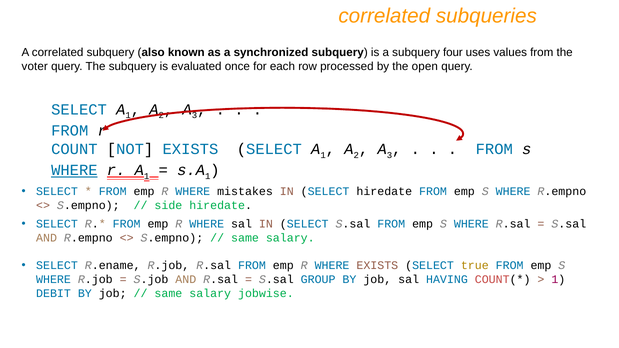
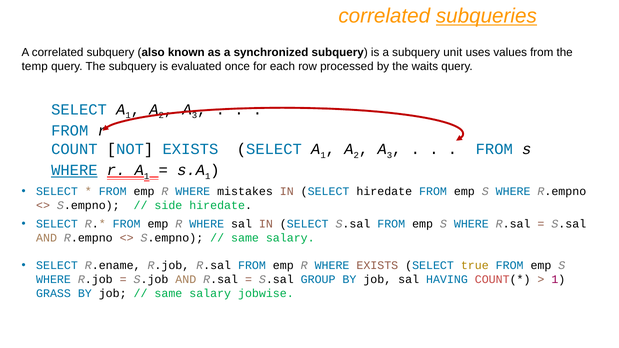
subqueries underline: none -> present (486, 16)
four: four -> unit (453, 53)
voter: voter -> temp (35, 67)
open: open -> waits (425, 67)
DEBIT: DEBIT -> GRASS (54, 294)
